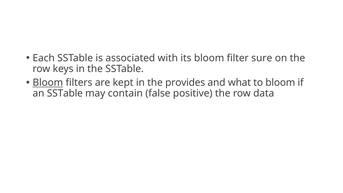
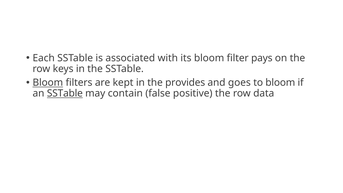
sure: sure -> pays (262, 58)
what: what -> goes (239, 83)
SSTable underline: none -> present (65, 93)
